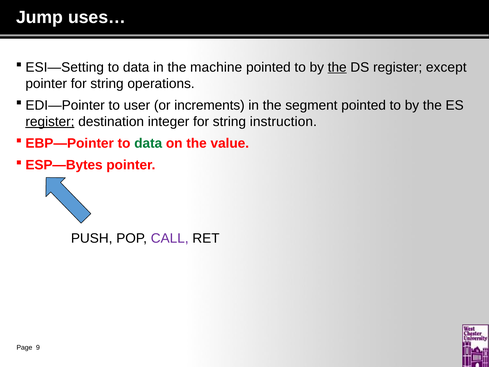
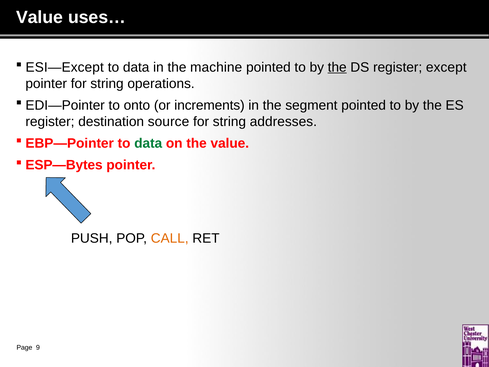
Jump: Jump -> Value (40, 17)
ESI—Setting: ESI—Setting -> ESI—Except (65, 67)
user: user -> onto (137, 105)
register underline: present -> none (50, 121)
integer: integer -> source (169, 121)
instruction: instruction -> addresses (283, 121)
CALL colour: purple -> orange (170, 238)
